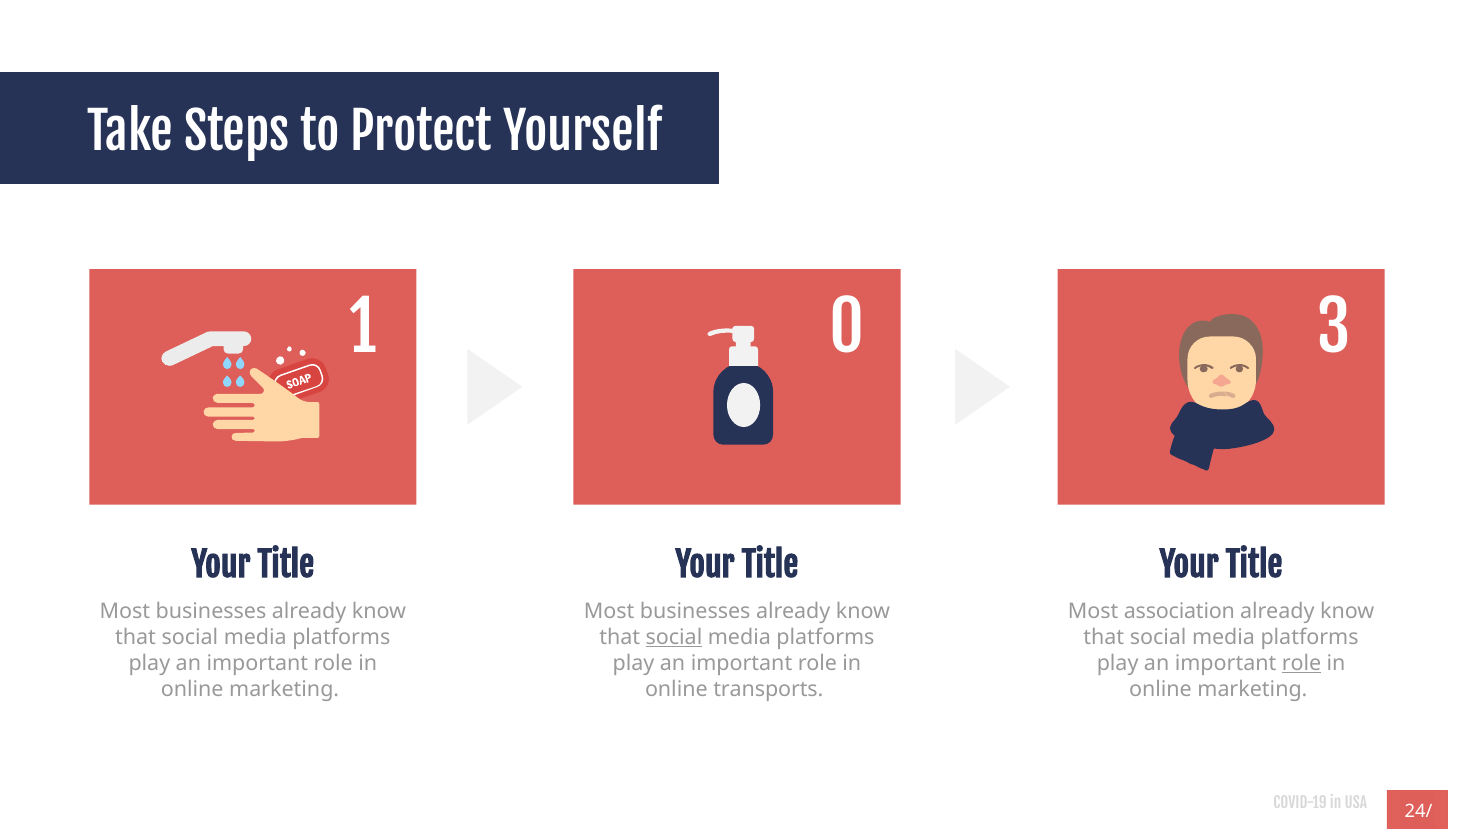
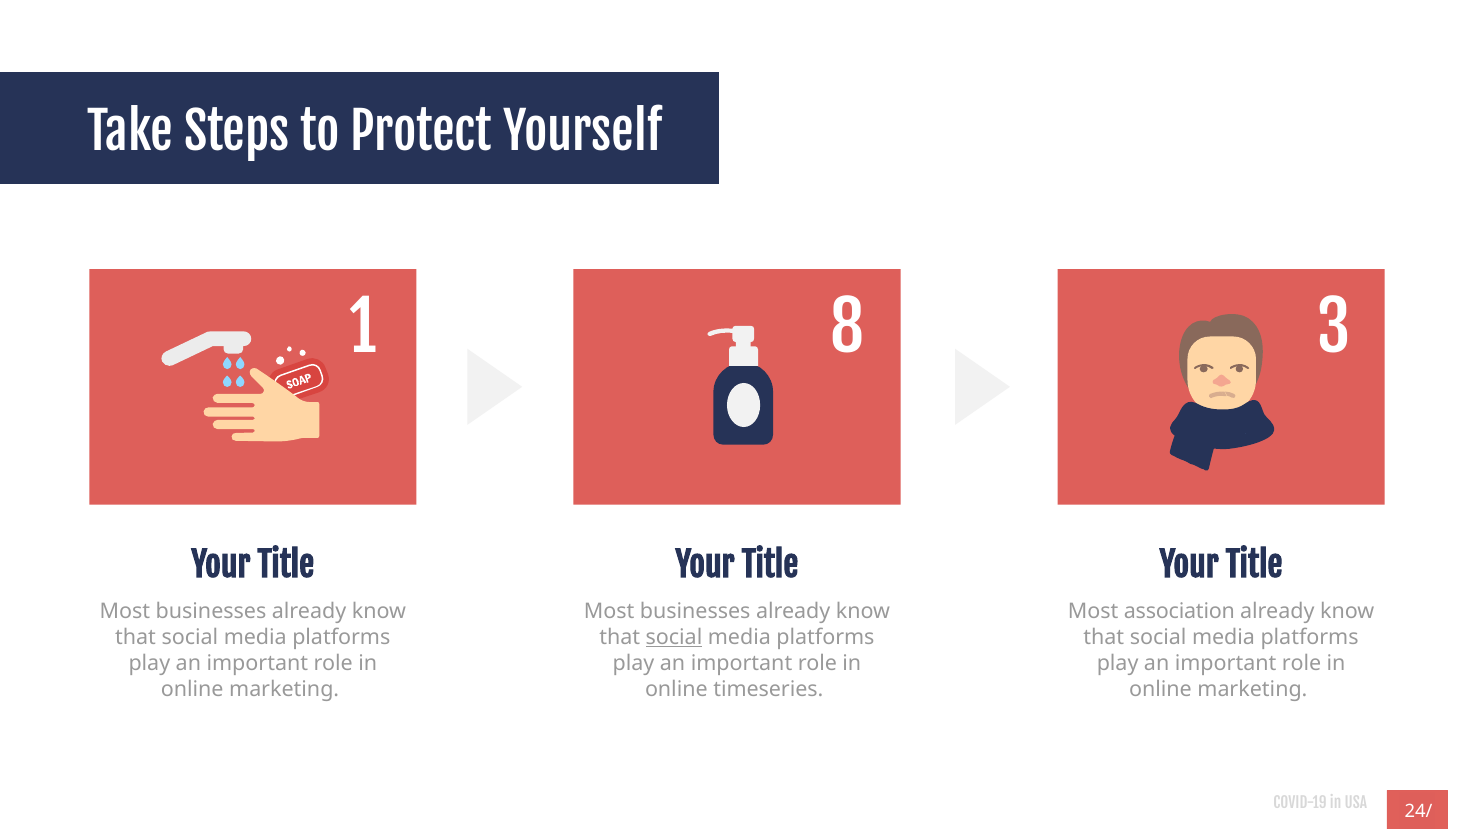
0: 0 -> 8 (847, 330)
role underline: present -> none (1302, 663)
transports: transports -> timeseries (768, 689)
